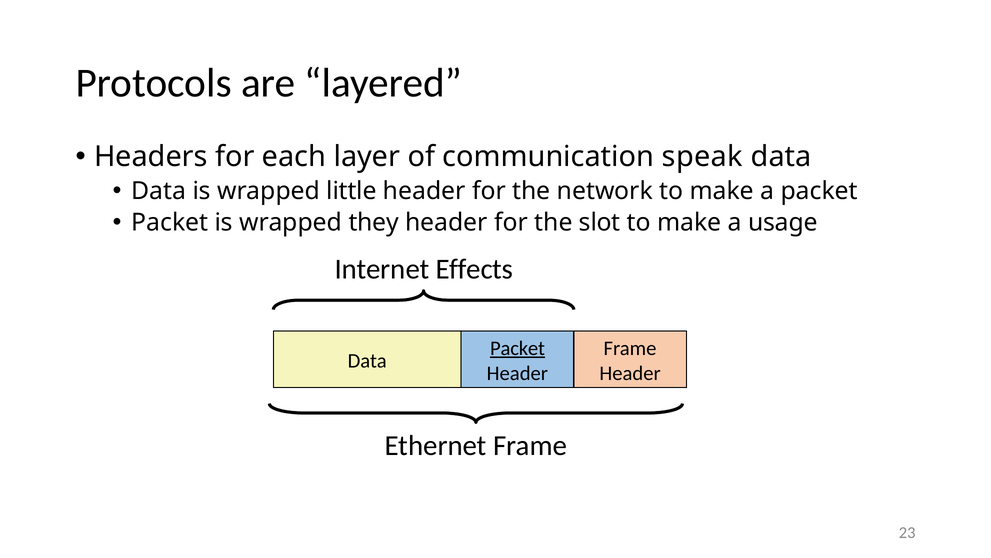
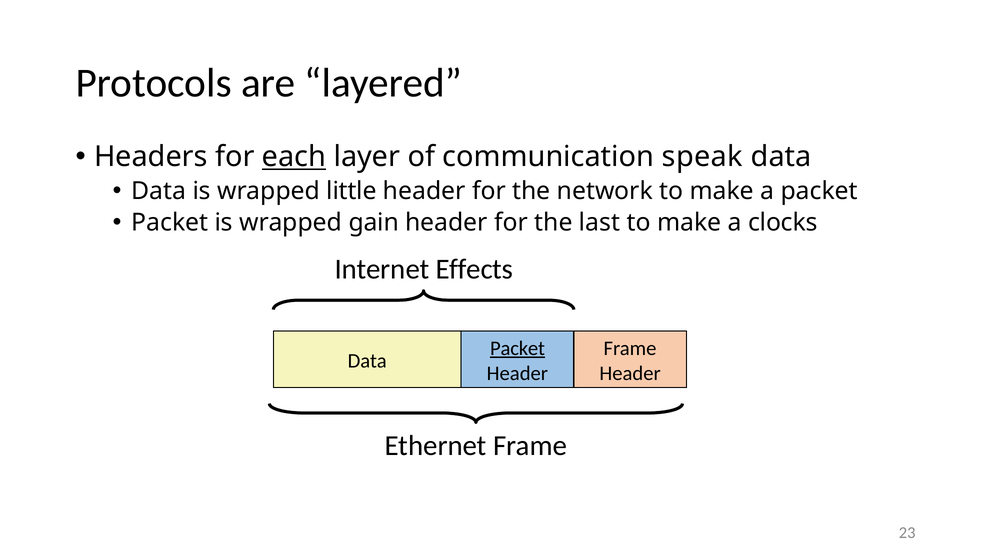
each underline: none -> present (294, 157)
they: they -> gain (374, 223)
slot: slot -> last (600, 223)
usage: usage -> clocks (783, 223)
